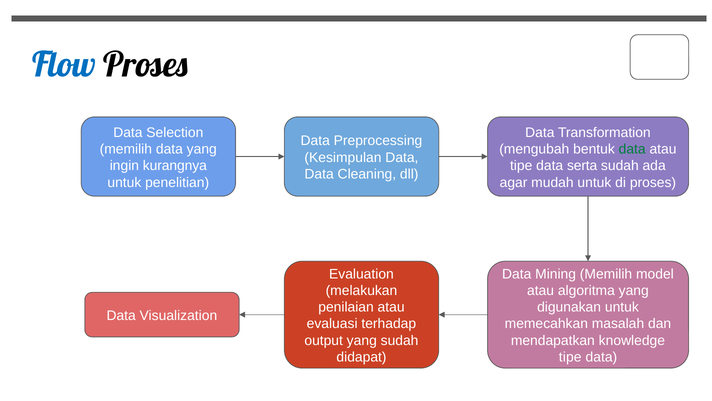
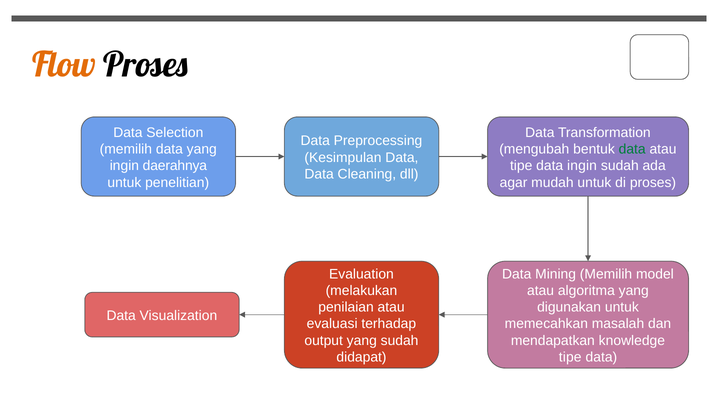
Flow colour: blue -> orange (64, 65)
kurangnya: kurangnya -> daerahnya (175, 166)
data serta: serta -> ingin (582, 166)
